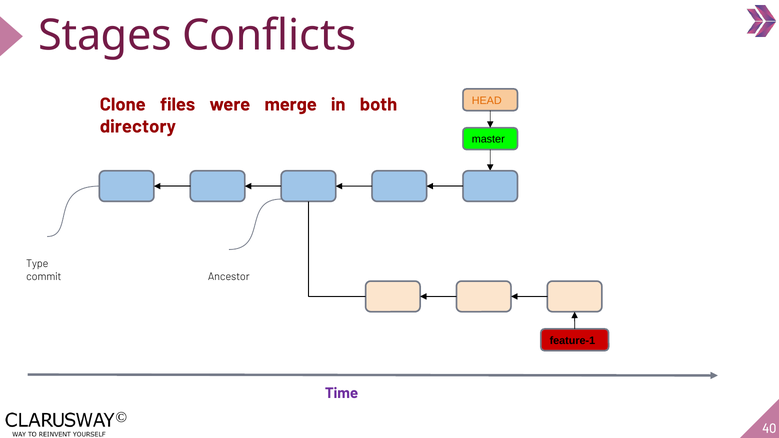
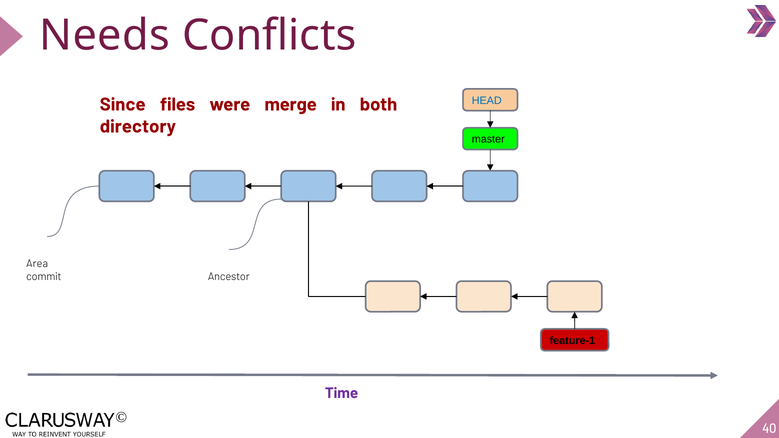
Stages: Stages -> Needs (105, 35)
HEAD colour: orange -> blue (487, 101)
Clone: Clone -> Since (123, 105)
Type: Type -> Area (37, 264)
